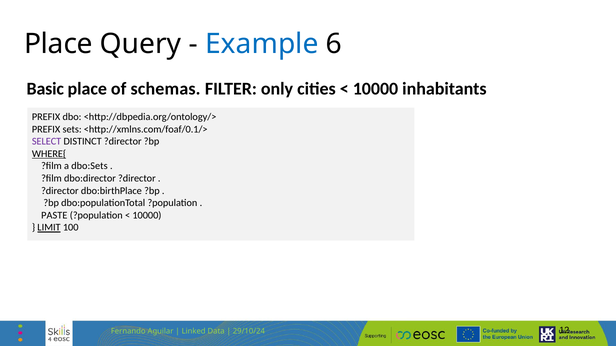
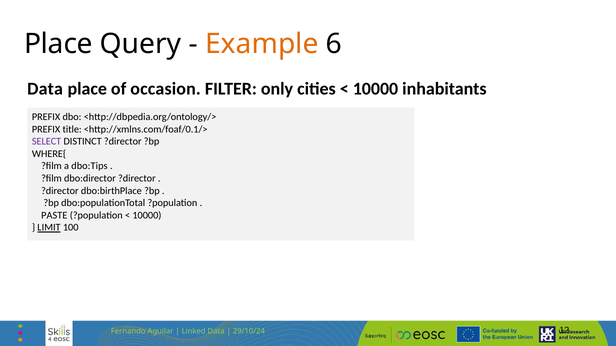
Example colour: blue -> orange (262, 44)
Basic: Basic -> Data (45, 89)
schemas: schemas -> occasion (166, 89)
sets: sets -> title (72, 129)
WHERE{ underline: present -> none (49, 154)
dbo:Sets: dbo:Sets -> dbo:Tips (89, 166)
